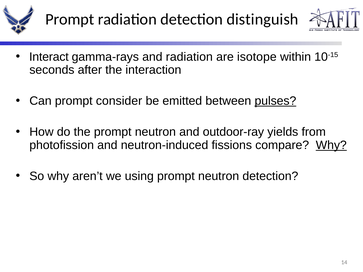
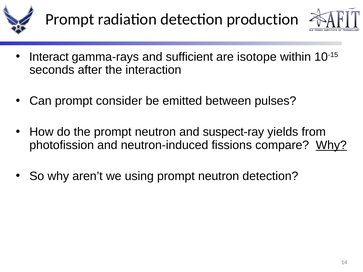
distinguish: distinguish -> production (263, 19)
and radiation: radiation -> sufficient (189, 57)
pulses underline: present -> none (275, 101)
outdoor-ray: outdoor-ray -> suspect-ray (233, 132)
